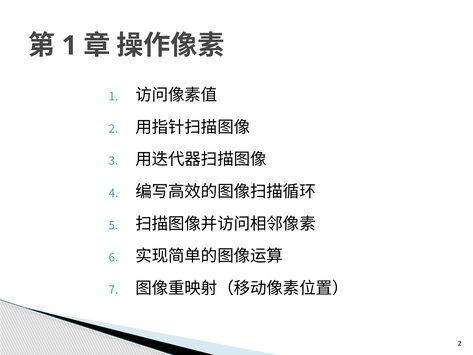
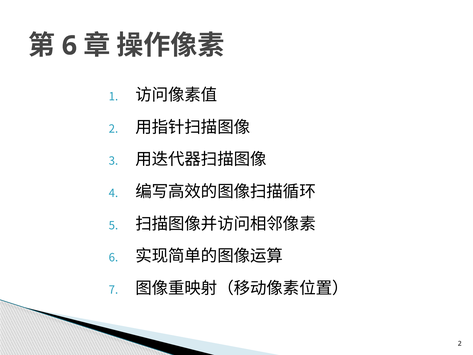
1: 1 -> 6 (69, 46)
